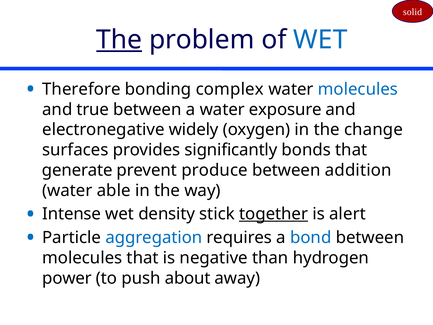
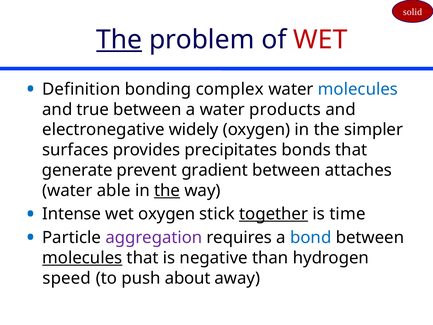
WET colour: blue -> red (320, 40)
Therefore: Therefore -> Definition (81, 89)
exposure: exposure -> products (285, 109)
change: change -> simpler (374, 130)
significantly: significantly -> precipitates (231, 150)
produce: produce -> gradient (215, 170)
addition: addition -> attaches (358, 170)
the underline: none -> present (167, 190)
wet density: density -> oxygen (167, 214)
alert: alert -> time (347, 214)
aggregation colour: blue -> purple (154, 238)
molecules underline: none -> present (82, 258)
power: power -> speed (67, 278)
